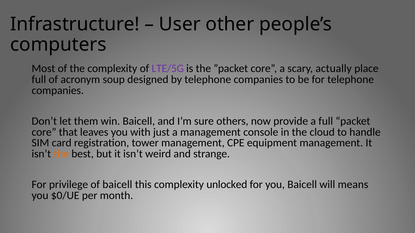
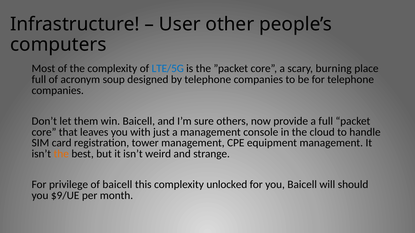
LTE/5G colour: purple -> blue (168, 69)
actually: actually -> burning (334, 69)
means: means -> should (353, 185)
$0/UE: $0/UE -> $9/UE (65, 196)
